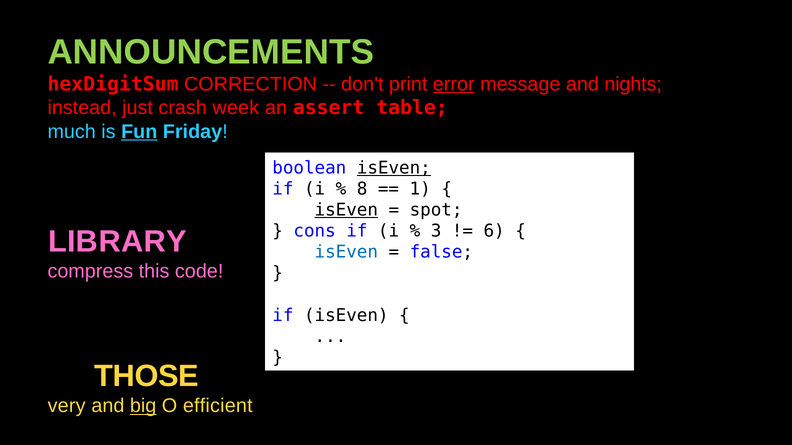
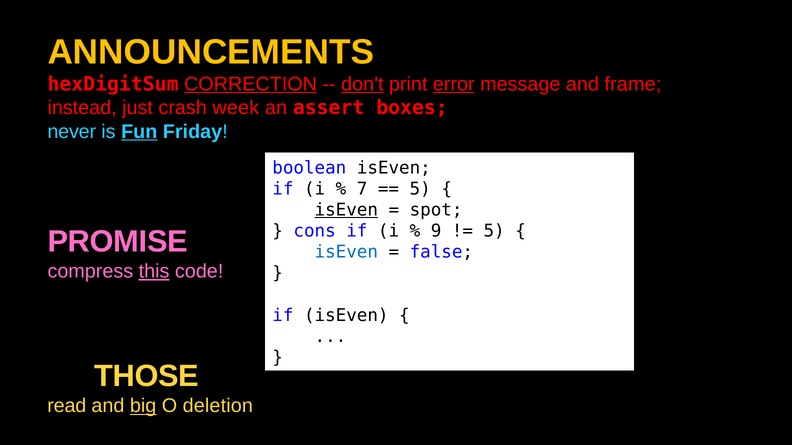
ANNOUNCEMENTS colour: light green -> yellow (211, 52)
CORRECTION underline: none -> present (251, 84)
don't underline: none -> present (362, 84)
nights: nights -> frame (633, 84)
table: table -> boxes (412, 108)
much: much -> never (72, 132)
isEven underline: present -> none (394, 168)
8: 8 -> 7 (362, 189)
1: 1 -> 5 (420, 189)
3: 3 -> 9 (436, 231)
6: 6 -> 5 (494, 231)
LIBRARY: LIBRARY -> PROMISE (118, 242)
this underline: none -> present (154, 272)
very: very -> read (67, 406)
efficient: efficient -> deletion (218, 406)
